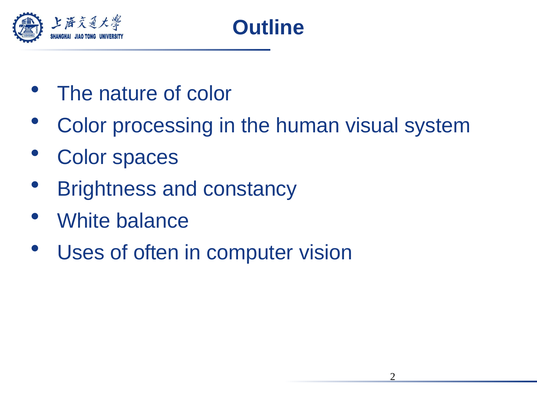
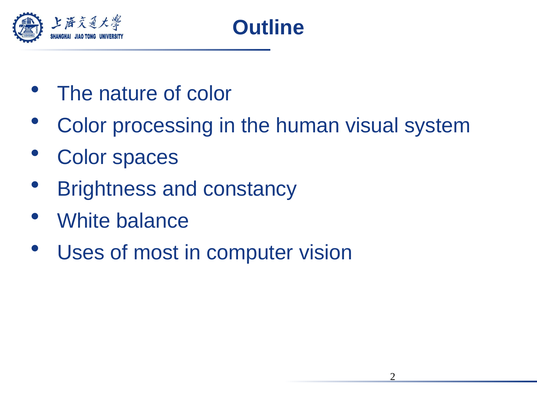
often: often -> most (156, 252)
